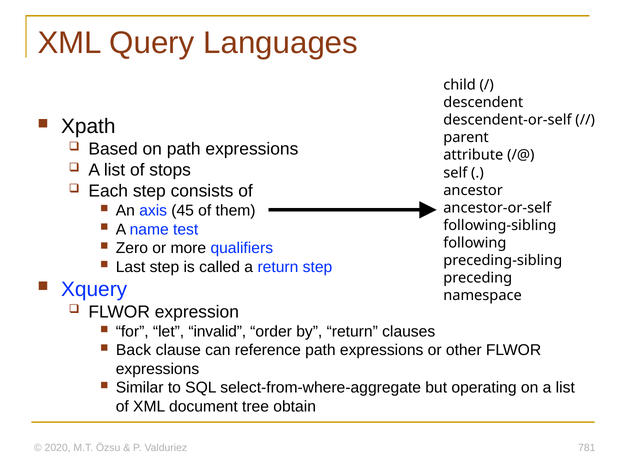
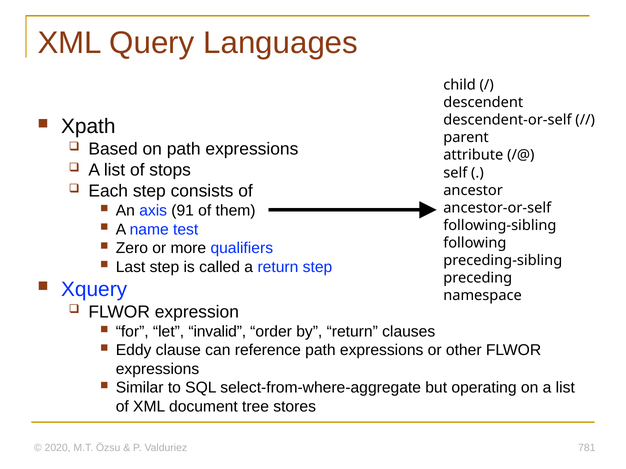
45: 45 -> 91 (183, 211)
Back: Back -> Eddy (134, 351)
obtain: obtain -> stores (295, 407)
